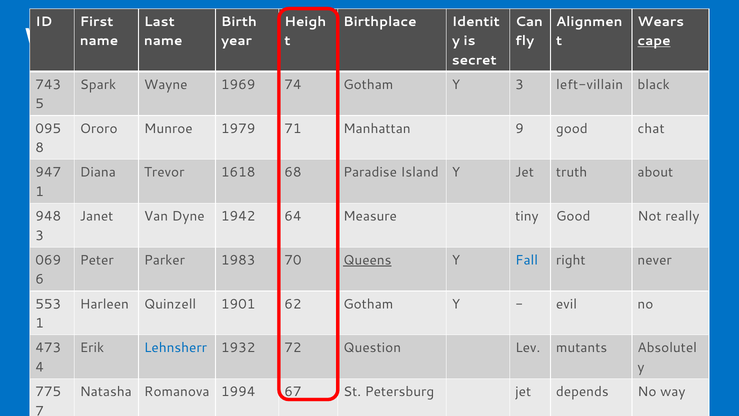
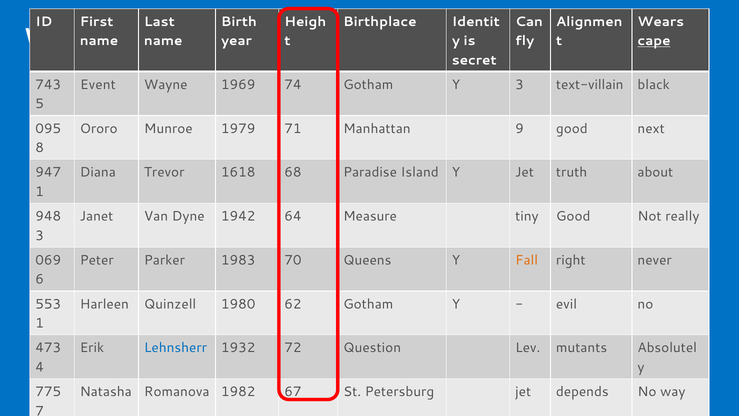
Spark: Spark -> Event (98, 85)
left-villain: left-villain -> text-villain (590, 85)
chat: chat -> next (651, 129)
Queens underline: present -> none (367, 260)
Fall colour: blue -> orange (527, 260)
1901: 1901 -> 1980 (238, 304)
1994: 1994 -> 1982 (238, 392)
